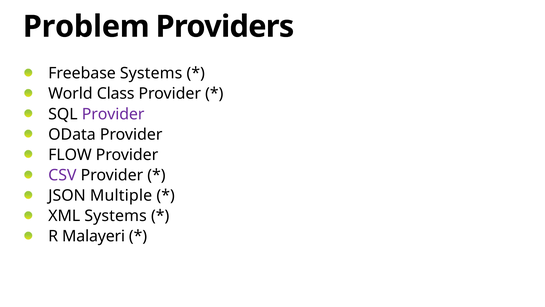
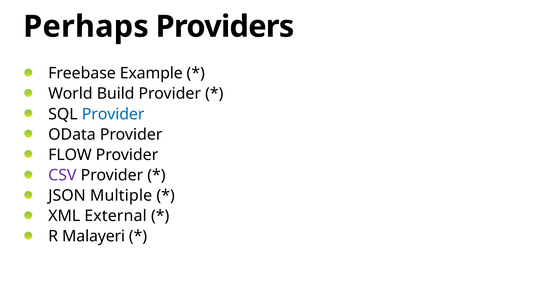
Problem: Problem -> Perhaps (86, 27)
Freebase Systems: Systems -> Example (151, 73)
Class: Class -> Build (116, 94)
Provider colour: purple -> blue (113, 114)
XML Systems: Systems -> External (116, 216)
